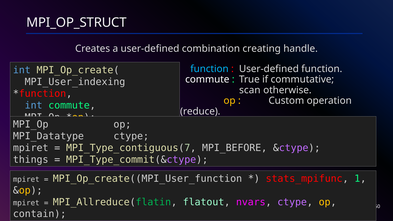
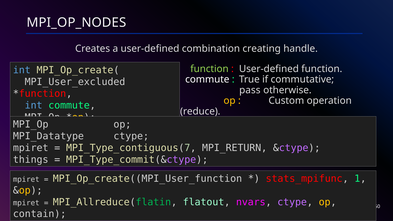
MPI_OP_STRUCT: MPI_OP_STRUCT -> MPI_OP_NODES (76, 22)
function colour: light blue -> light green (209, 69)
MPI_User_indexing: MPI_User_indexing -> MPI_User_excluded (75, 82)
scan: scan -> pass (250, 90)
MPI_BEFORE: MPI_BEFORE -> MPI_RETURN (235, 148)
